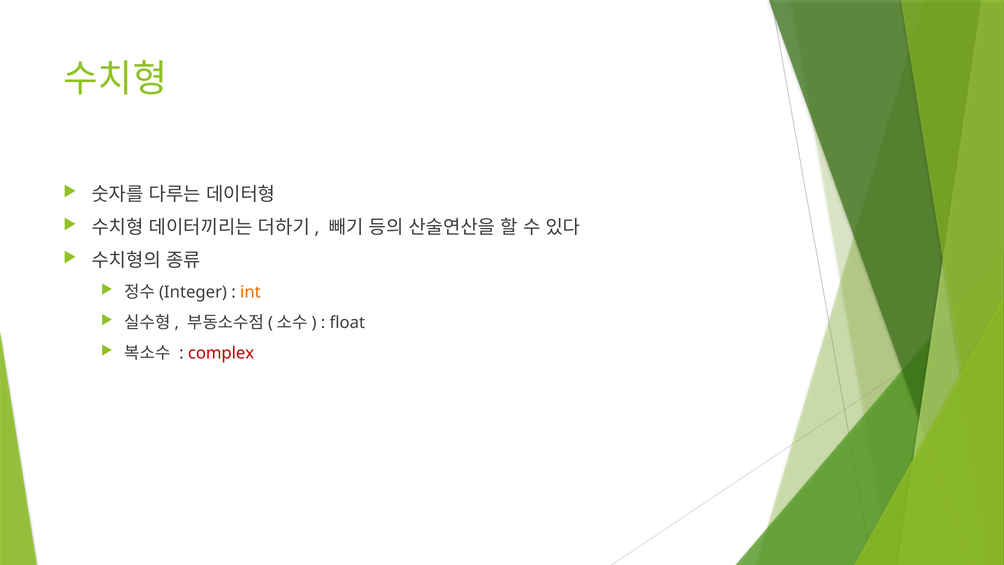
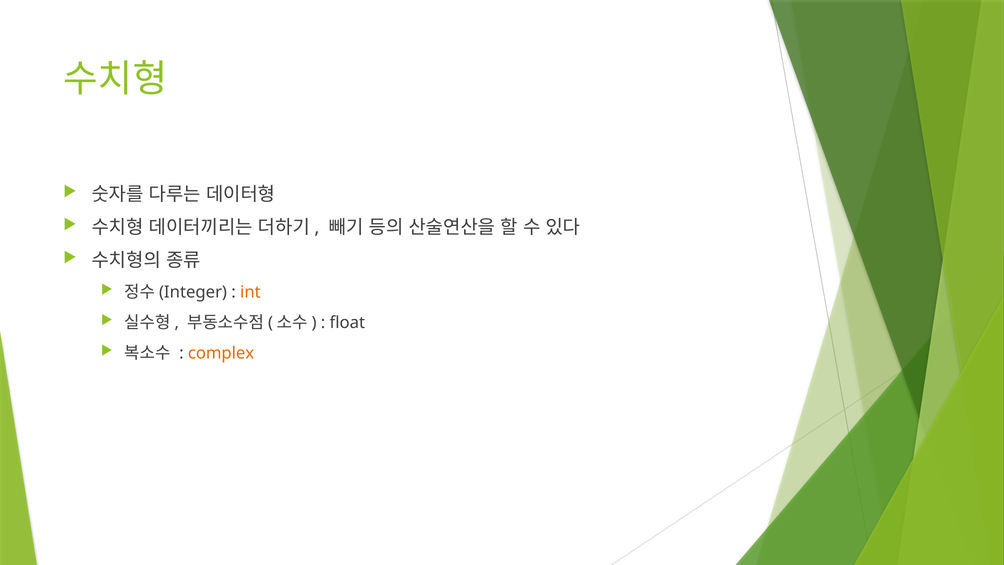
complex colour: red -> orange (221, 353)
